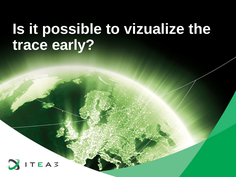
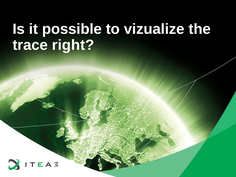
early: early -> right (73, 45)
